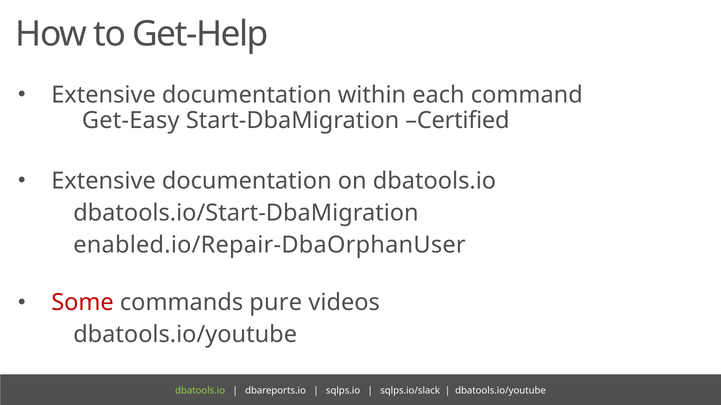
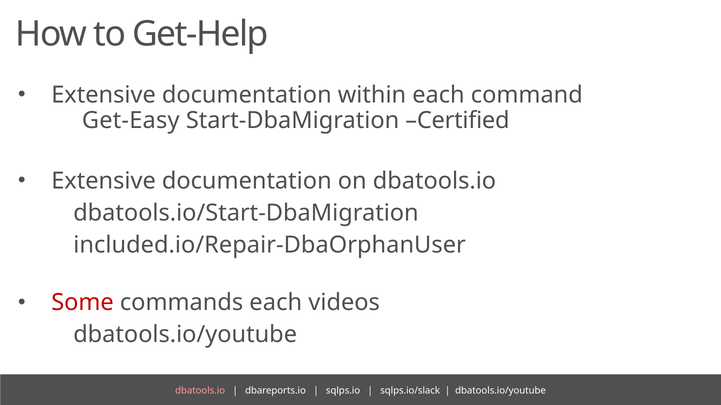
enabled.io/Repair-DbaOrphanUser: enabled.io/Repair-DbaOrphanUser -> included.io/Repair-DbaOrphanUser (270, 245)
commands pure: pure -> each (276, 303)
dbatools.io colour: light green -> pink (200, 391)
